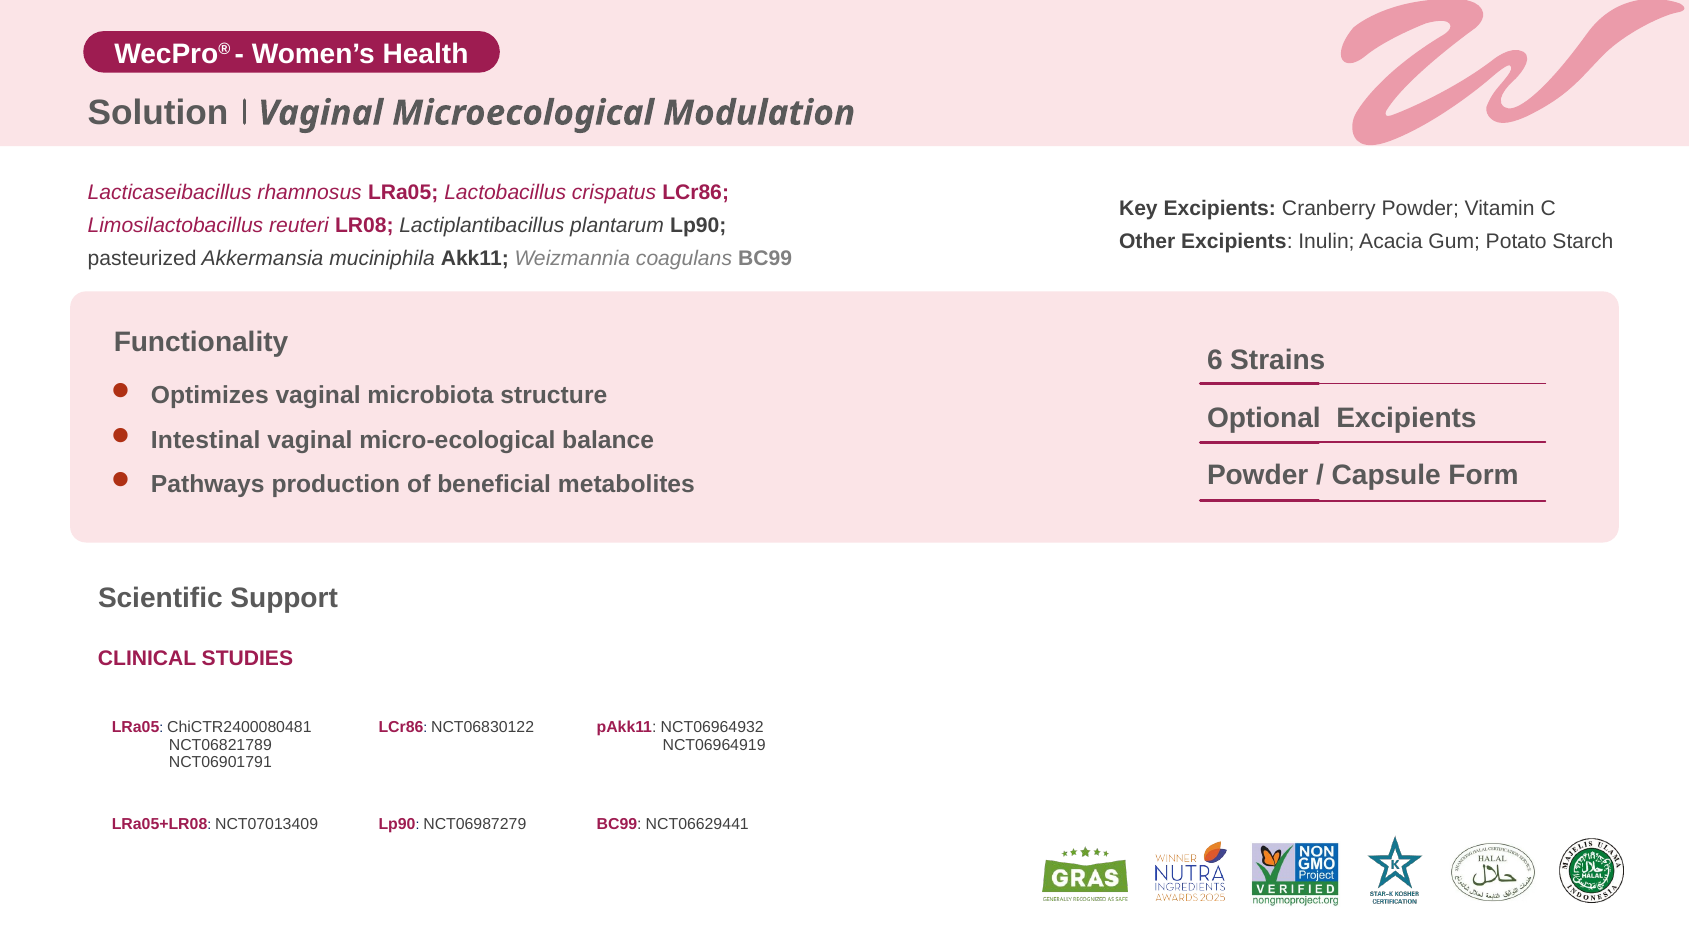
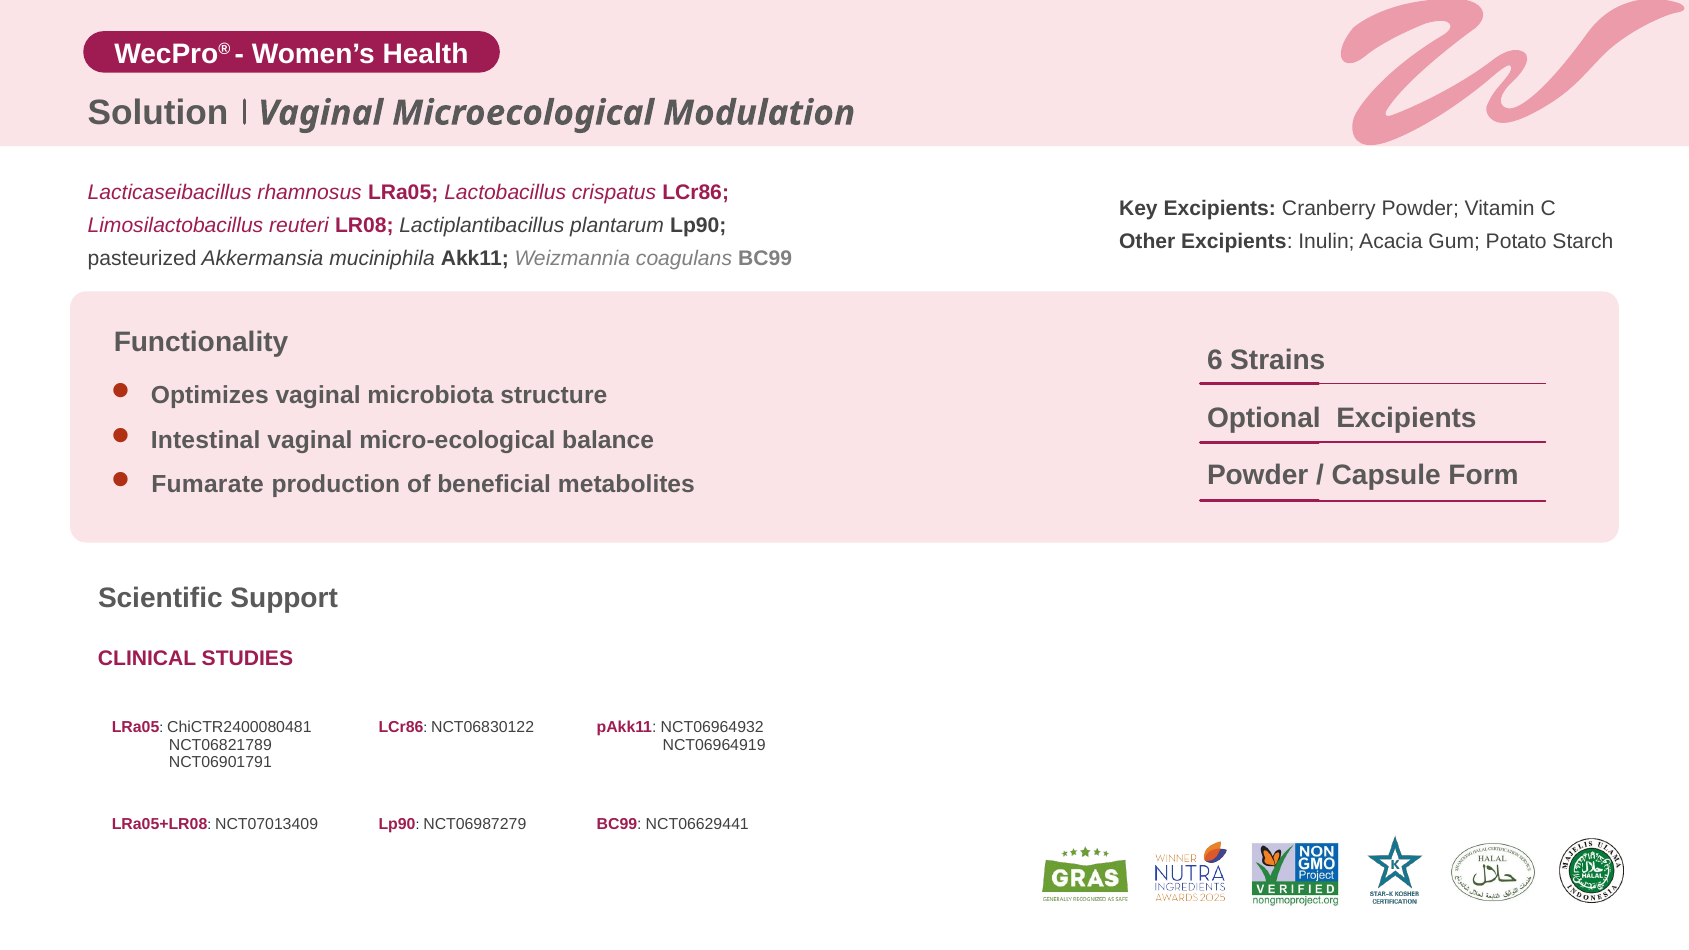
Pathways: Pathways -> Fumarate (208, 484)
